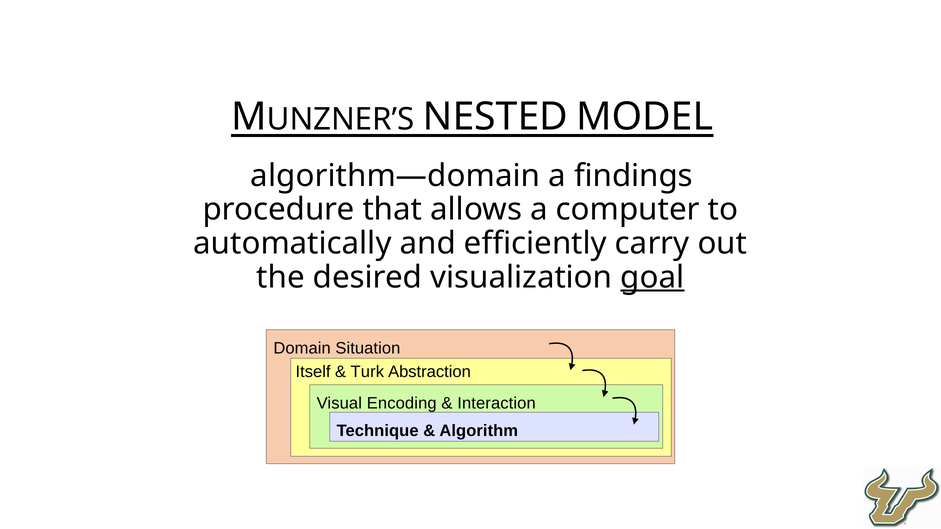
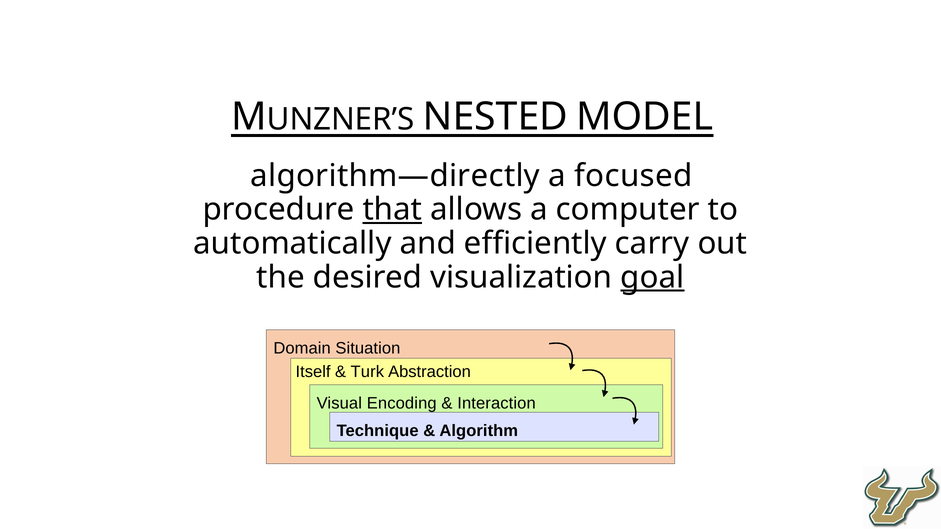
algorithm—domain: algorithm—domain -> algorithm—directly (395, 176)
findings: findings -> focused (633, 176)
that underline: none -> present (392, 210)
